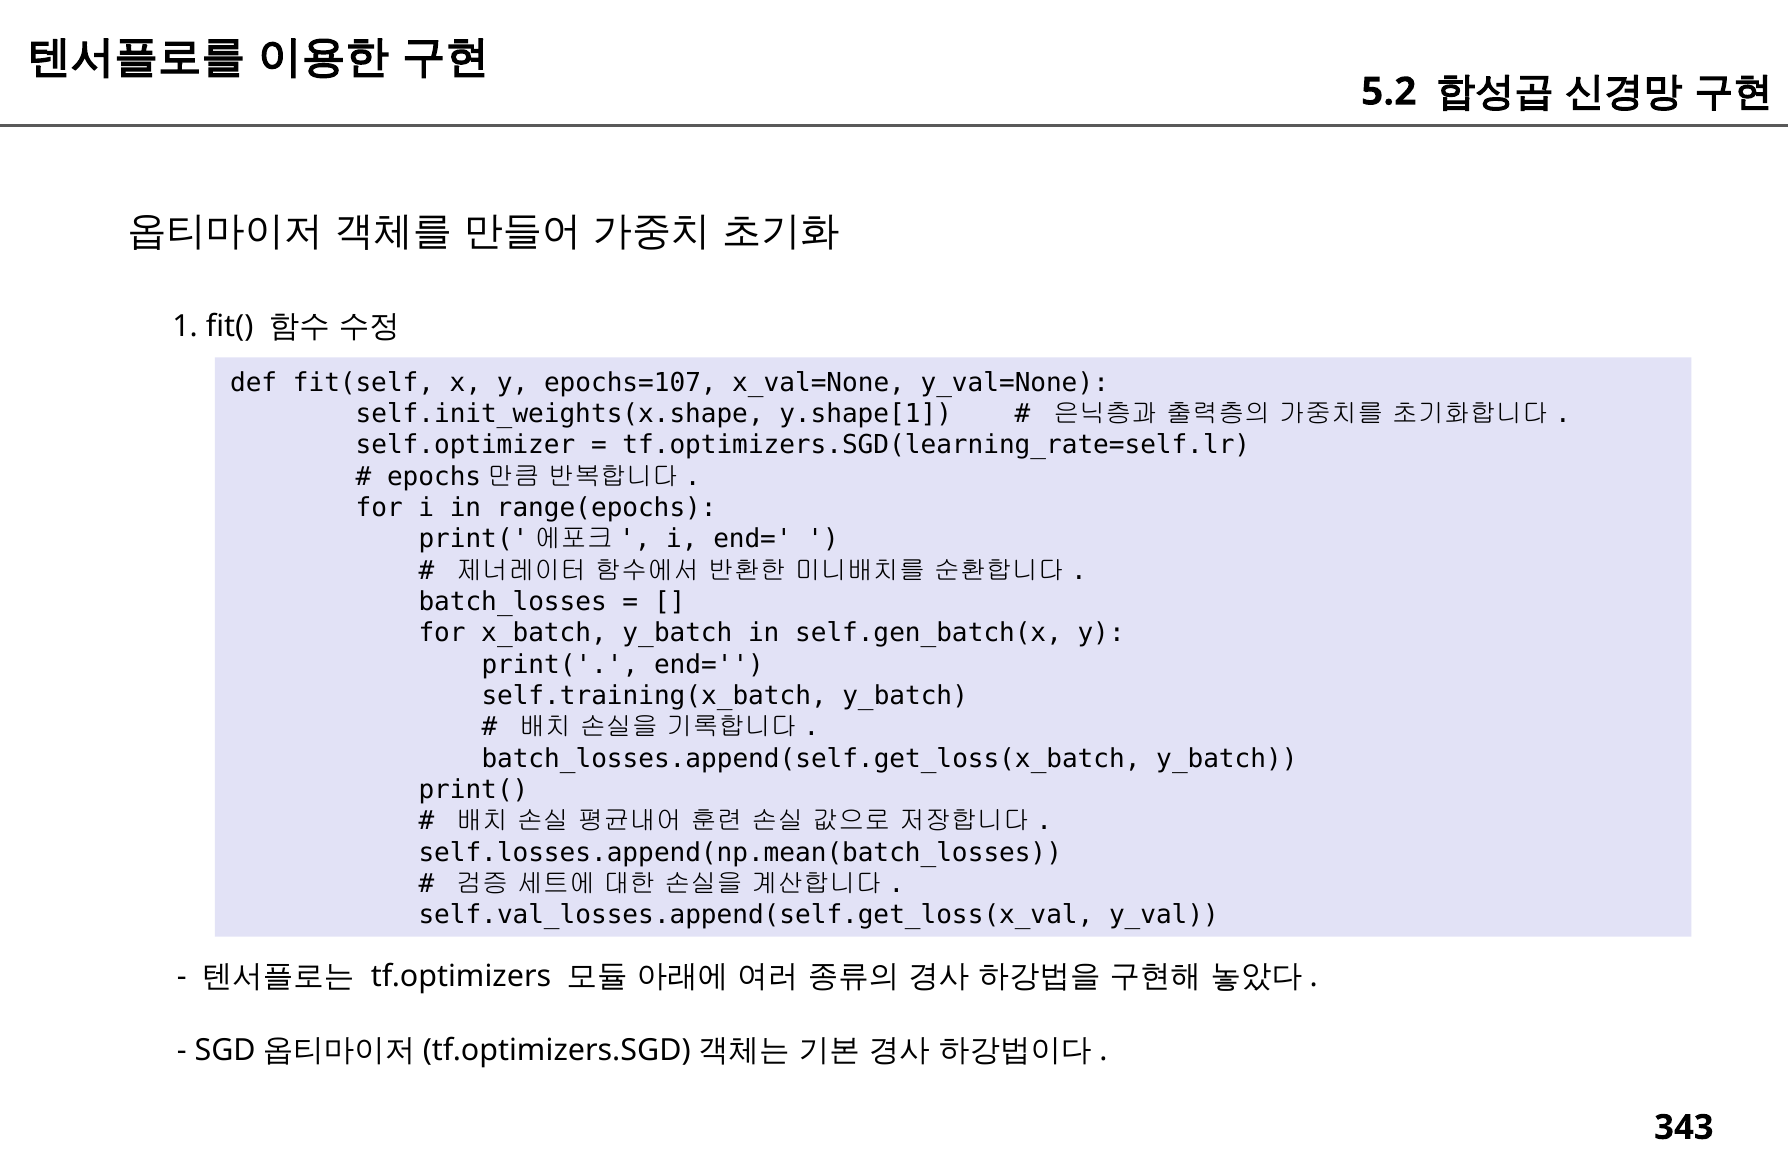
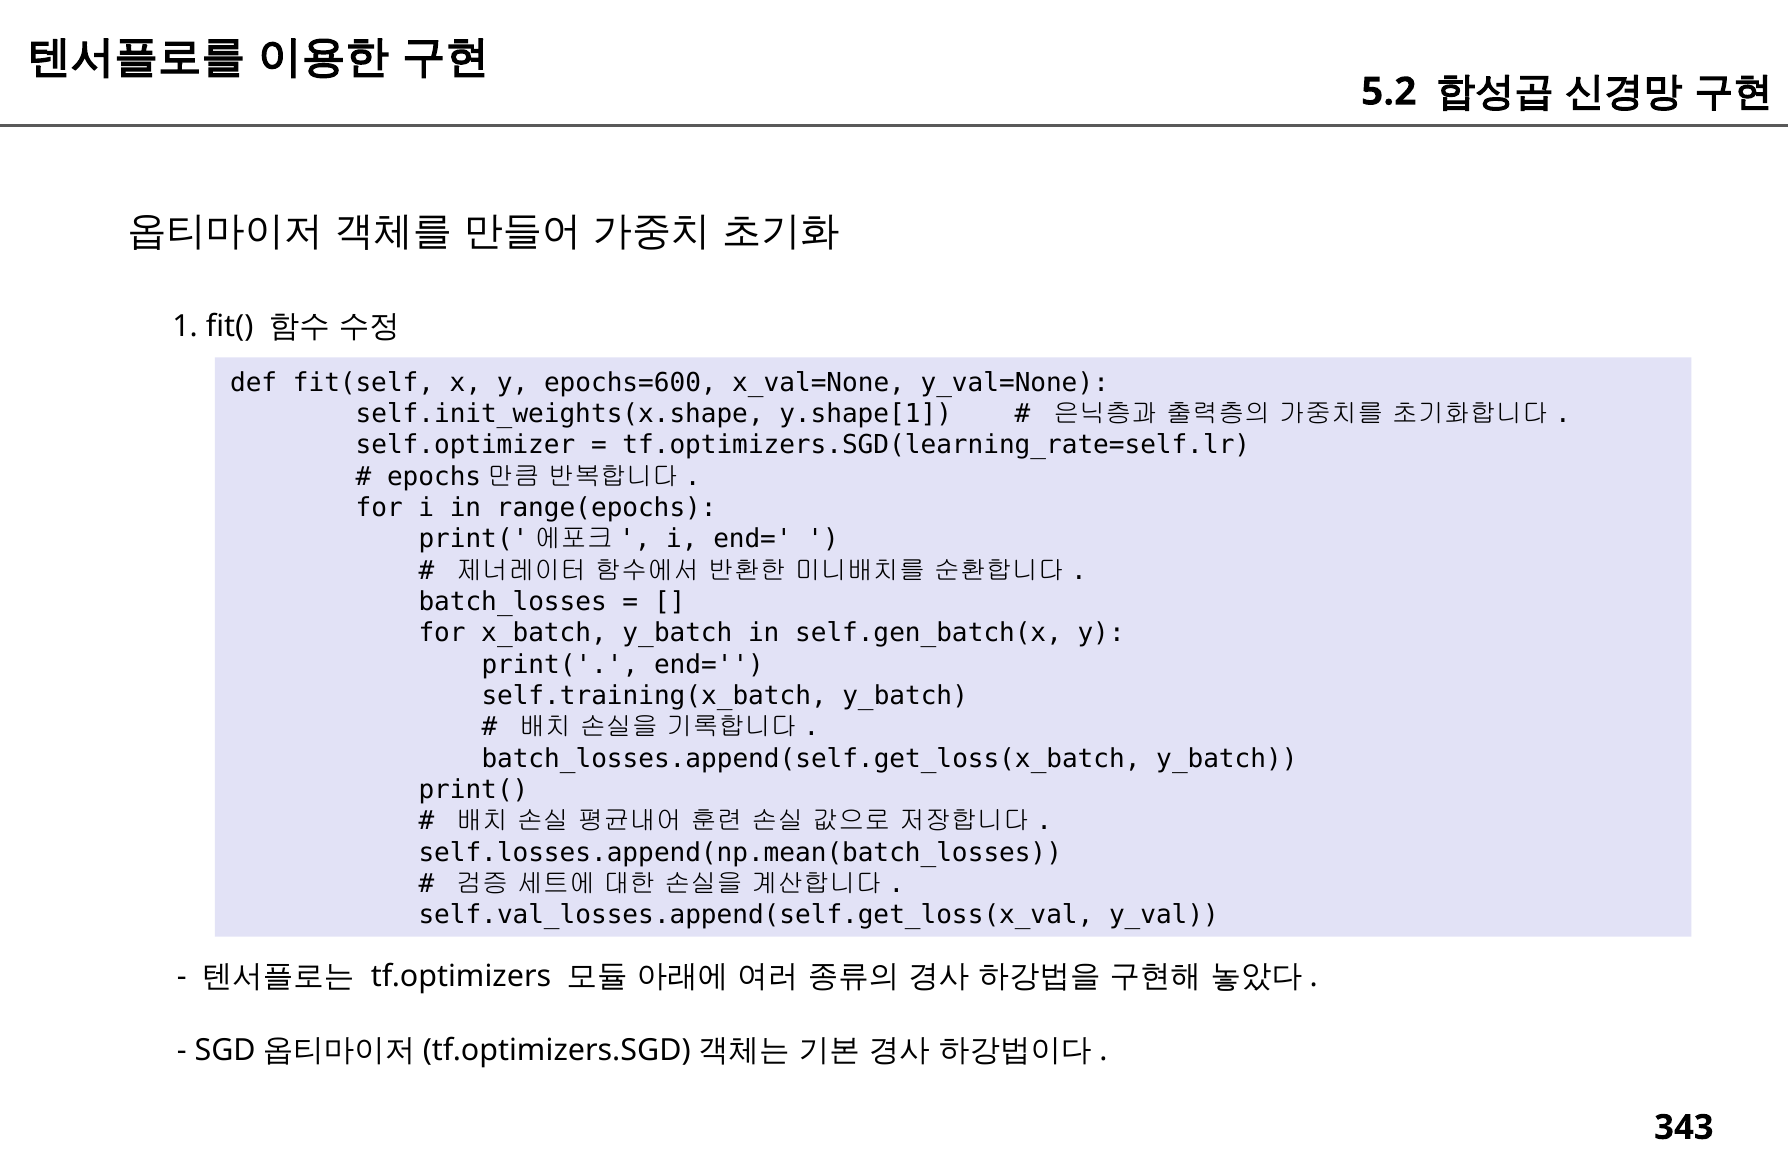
epochs=107: epochs=107 -> epochs=600 (630, 382)
